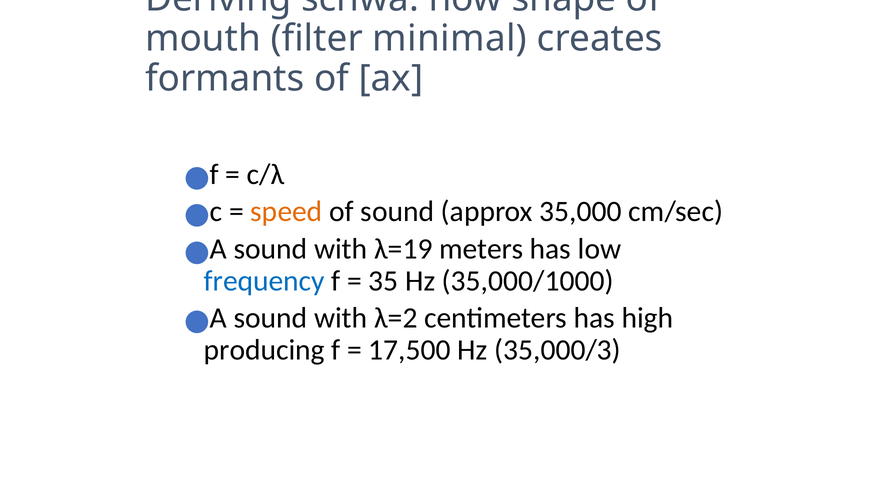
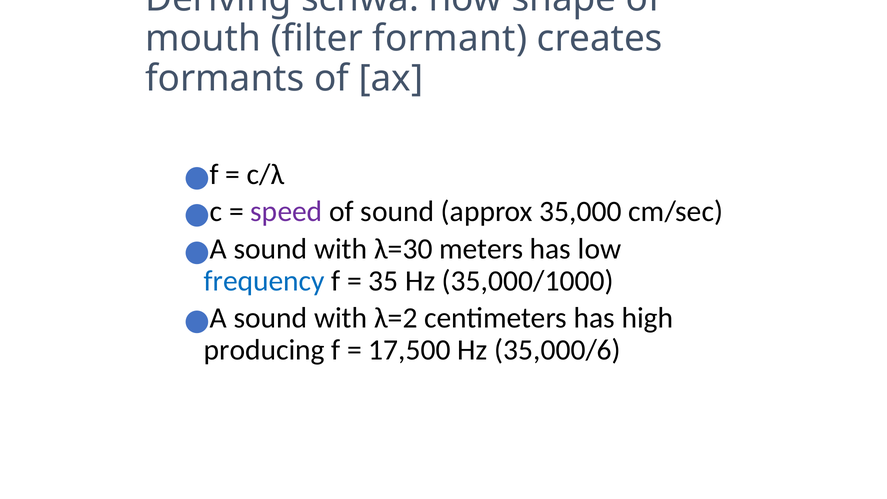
minimal: minimal -> formant (450, 39)
speed colour: orange -> purple (286, 212)
λ=19: λ=19 -> λ=30 (403, 249)
35,000/3: 35,000/3 -> 35,000/6 (558, 350)
